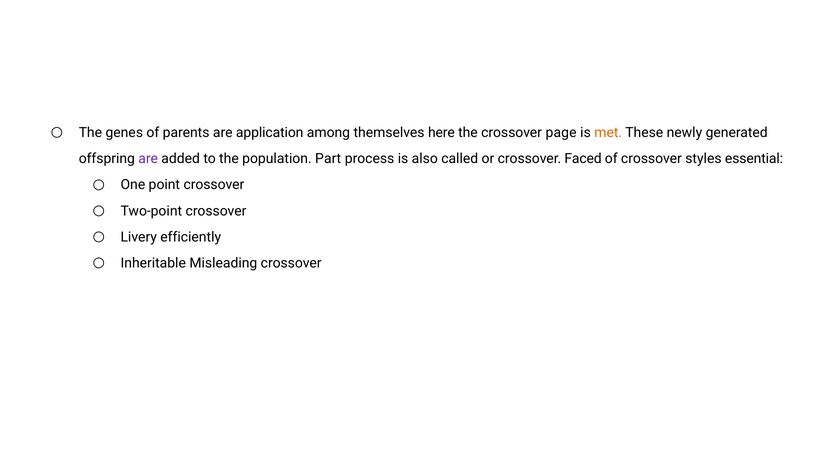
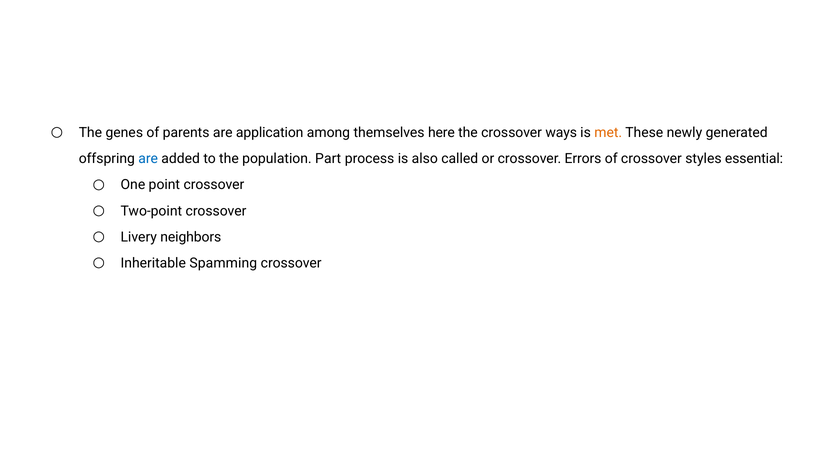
page: page -> ways (561, 133)
are colour: purple -> blue (148, 159)
Faced: Faced -> Errors (583, 159)
efficiently: efficiently -> neighbors (191, 237)
Misleading: Misleading -> Spamming (223, 263)
